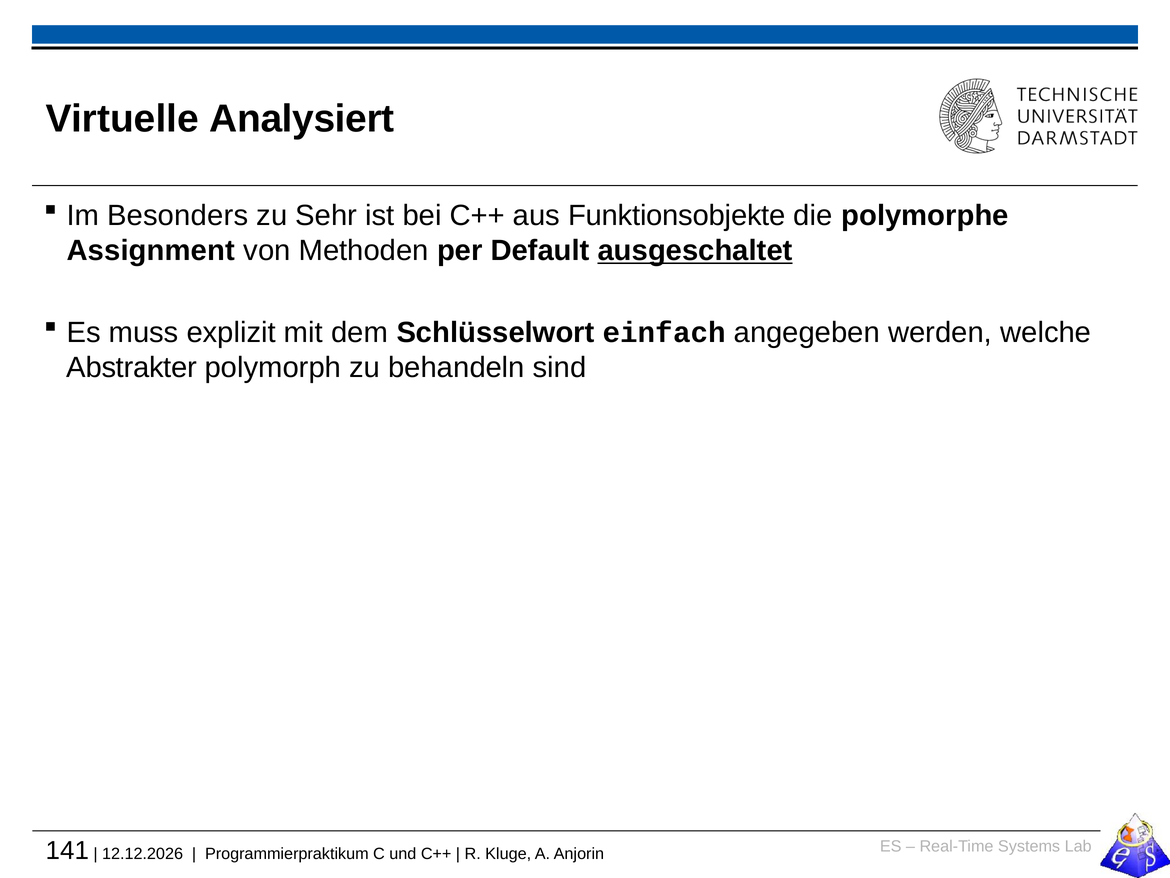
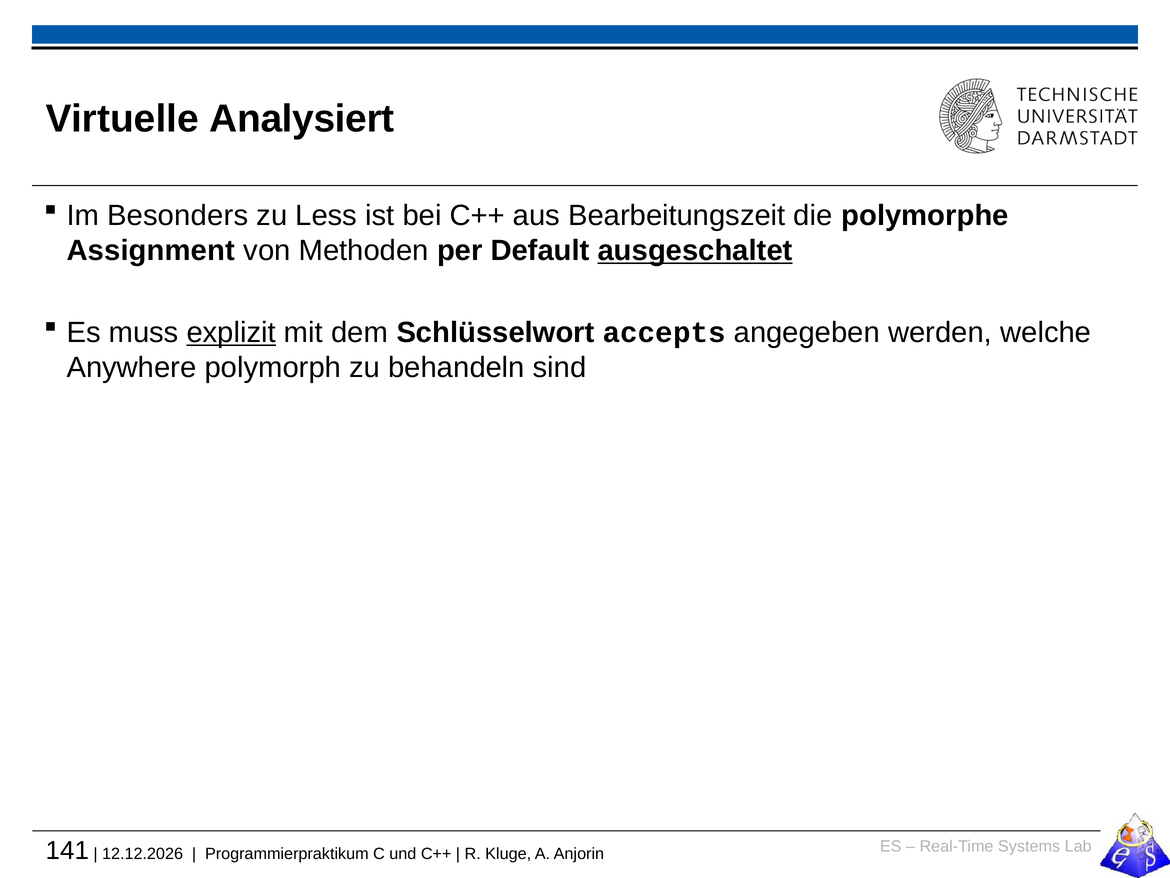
Sehr: Sehr -> Less (326, 215)
Funktionsobjekte: Funktionsobjekte -> Bearbeitungszeit (677, 215)
explizit underline: none -> present (231, 332)
einfach: einfach -> accepts (664, 332)
Abstrakter: Abstrakter -> Anywhere (132, 367)
